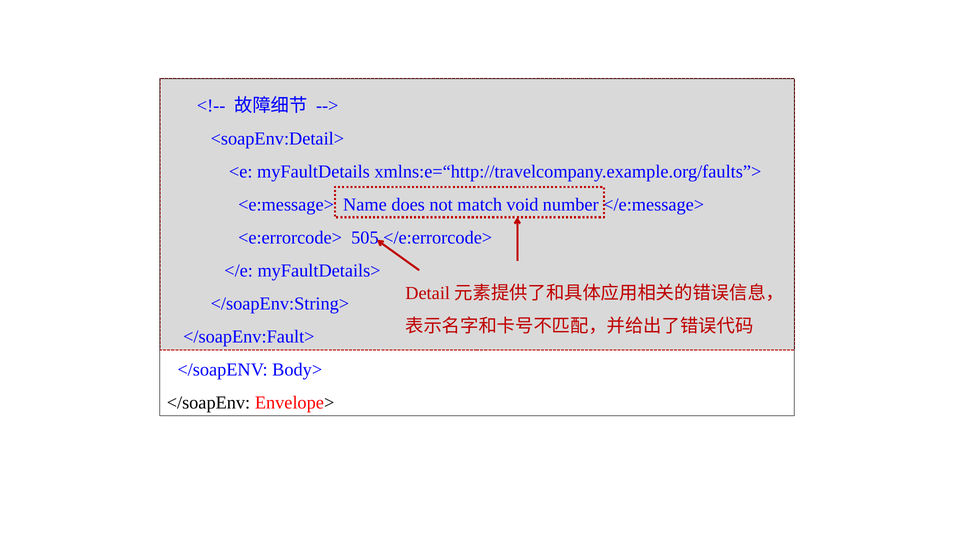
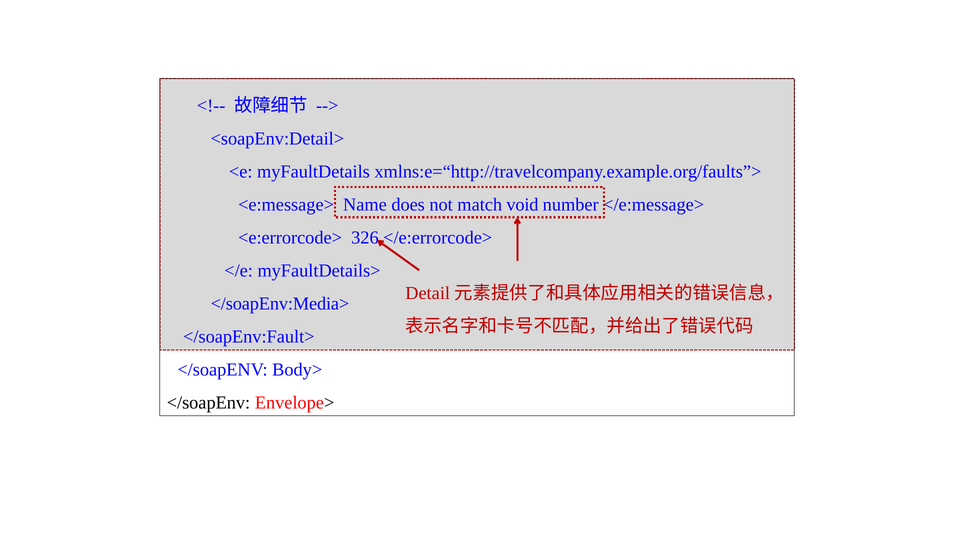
505: 505 -> 326 (365, 237)
</soapEnv:String>: </soapEnv:String> -> </soapEnv:Media> (280, 303)
